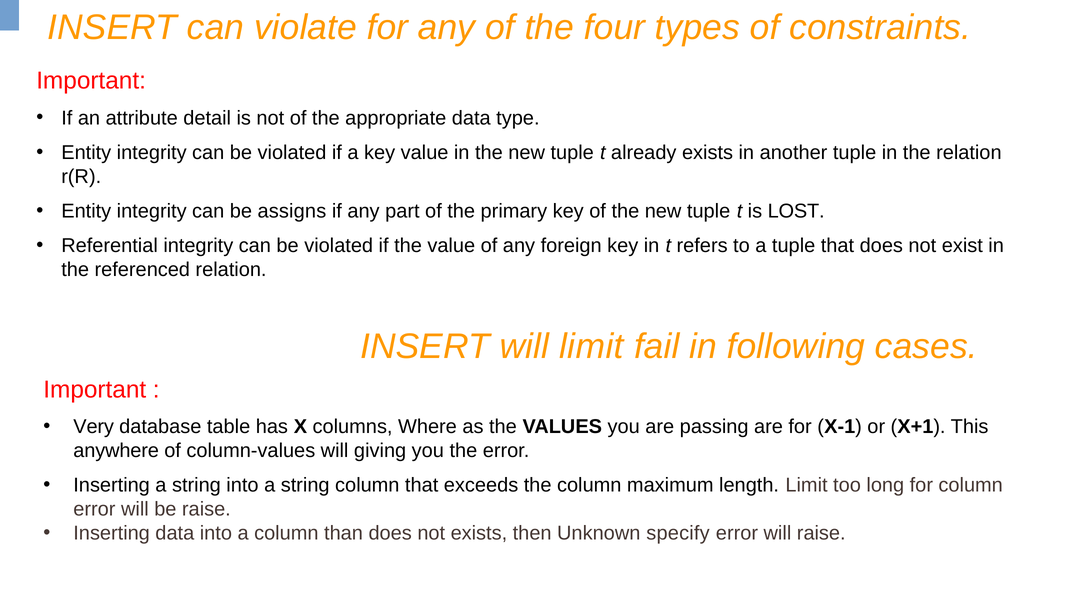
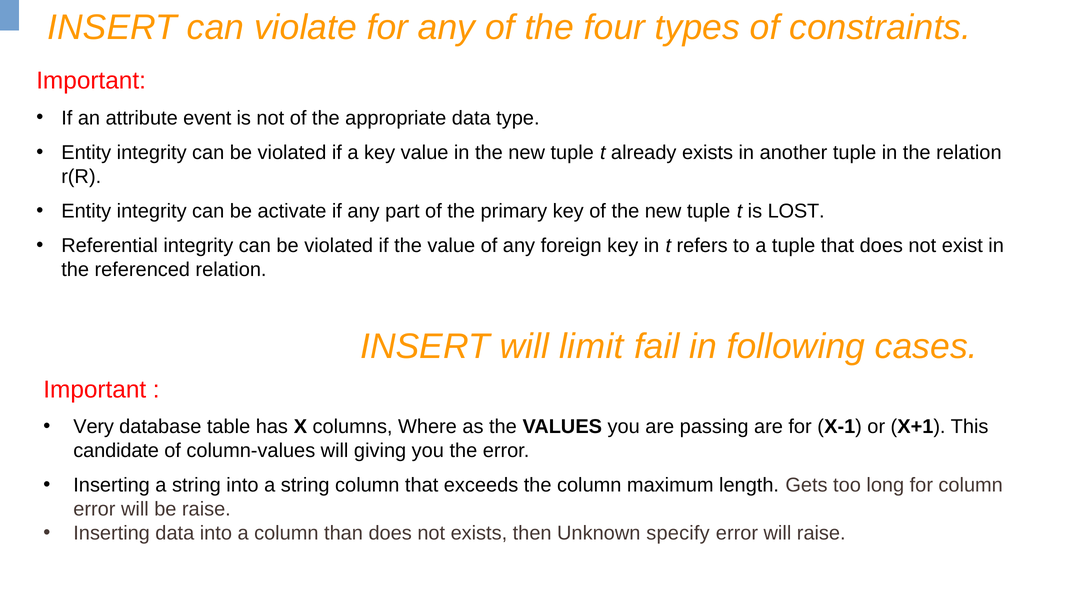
detail: detail -> event (207, 118)
assigns: assigns -> activate (292, 211)
anywhere: anywhere -> candidate (116, 450)
length Limit: Limit -> Gets (807, 485)
